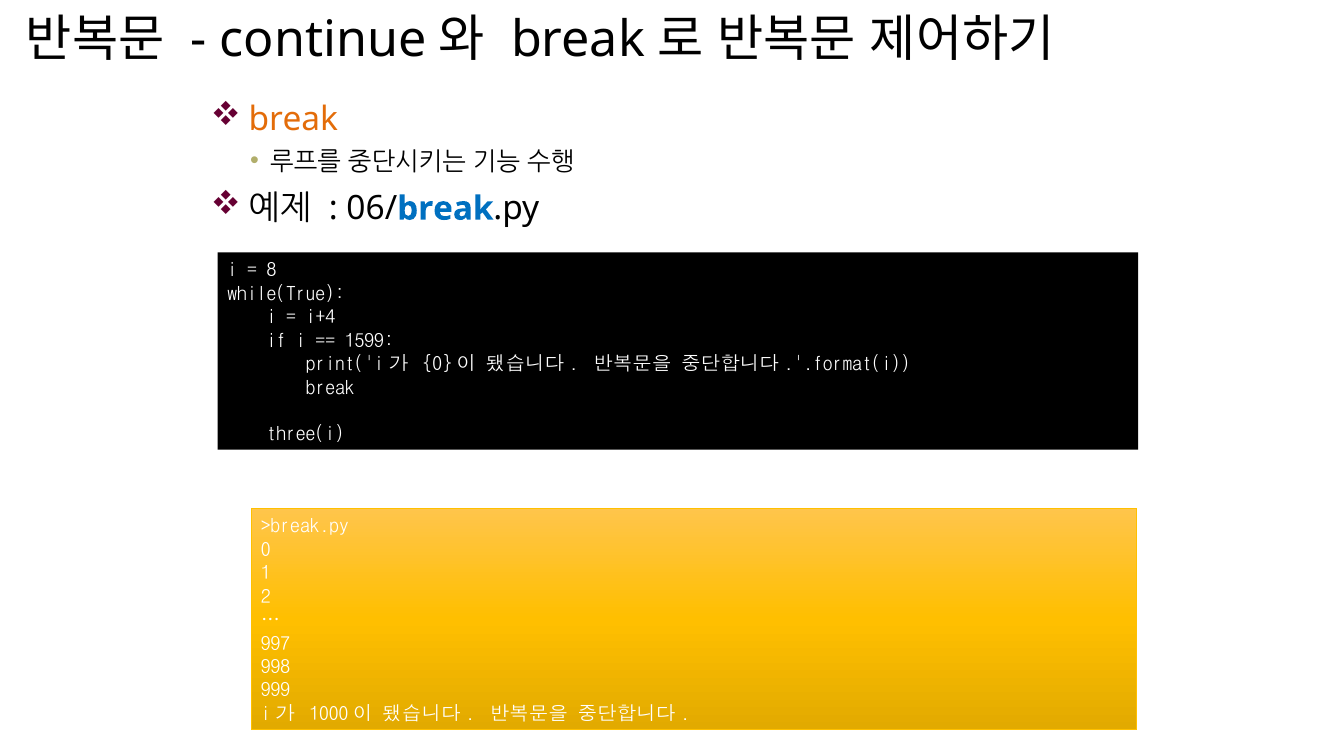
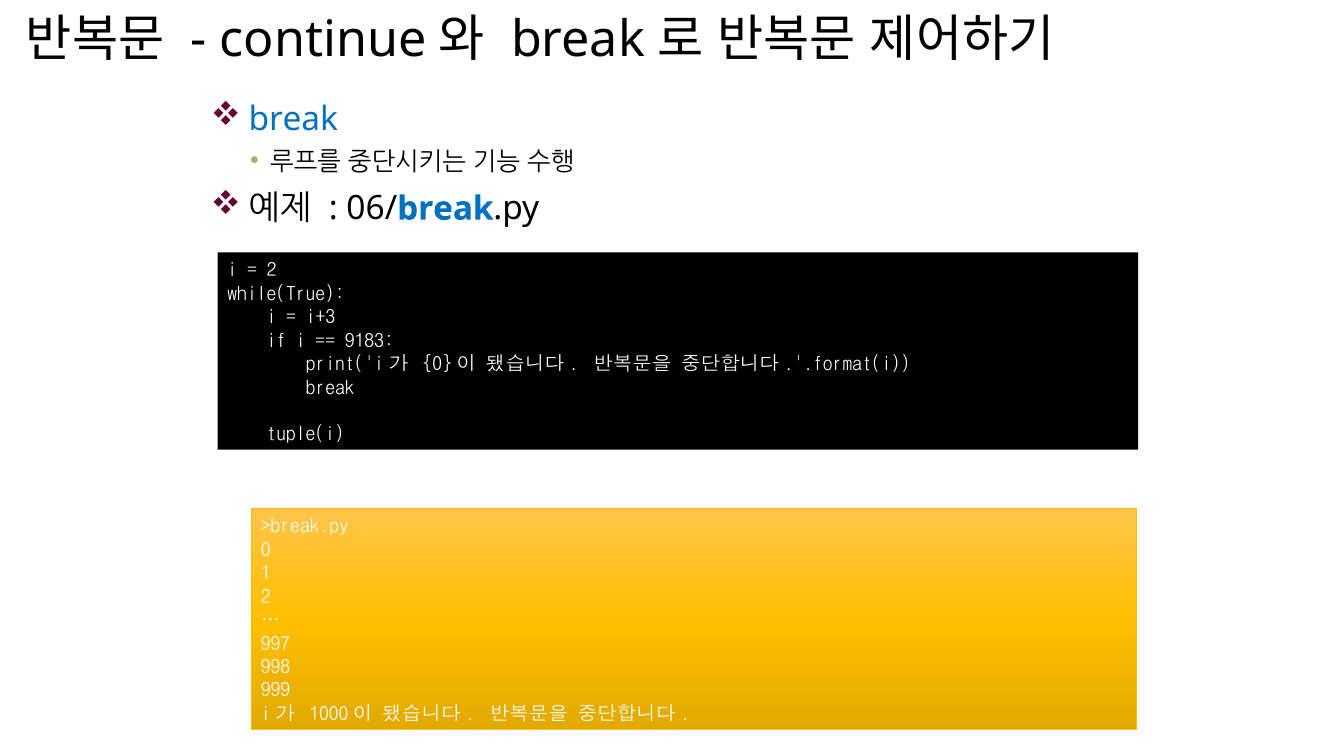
break colour: orange -> blue (293, 120)
8: 8 -> 2 (271, 270)
i+4: i+4 -> i+3 (320, 317)
1599: 1599 -> 9183 (369, 341)
three(i: three(i -> tuple(i (306, 435)
